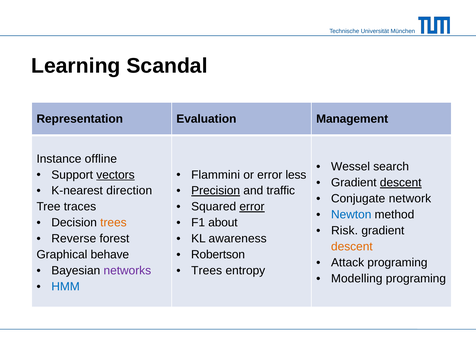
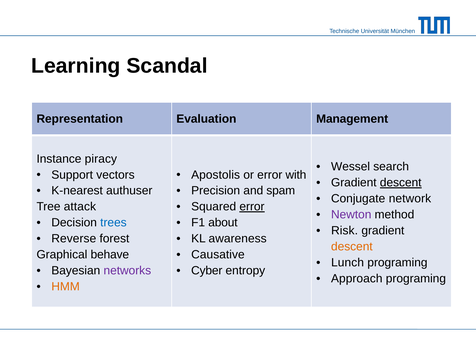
offline: offline -> piracy (101, 159)
vectors underline: present -> none (115, 175)
Flammini: Flammini -> Apostolis (216, 175)
less: less -> with (296, 175)
direction: direction -> authuser (129, 191)
Precision underline: present -> none (216, 191)
traffic: traffic -> spam (281, 191)
traces: traces -> attack (80, 207)
Newton colour: blue -> purple (351, 215)
trees colour: orange -> blue (113, 223)
Robertson: Robertson -> Causative (218, 255)
Attack: Attack -> Lunch (348, 263)
Trees: Trees -> Cyber (207, 271)
Modelling: Modelling -> Approach (357, 279)
HMM colour: blue -> orange (66, 287)
